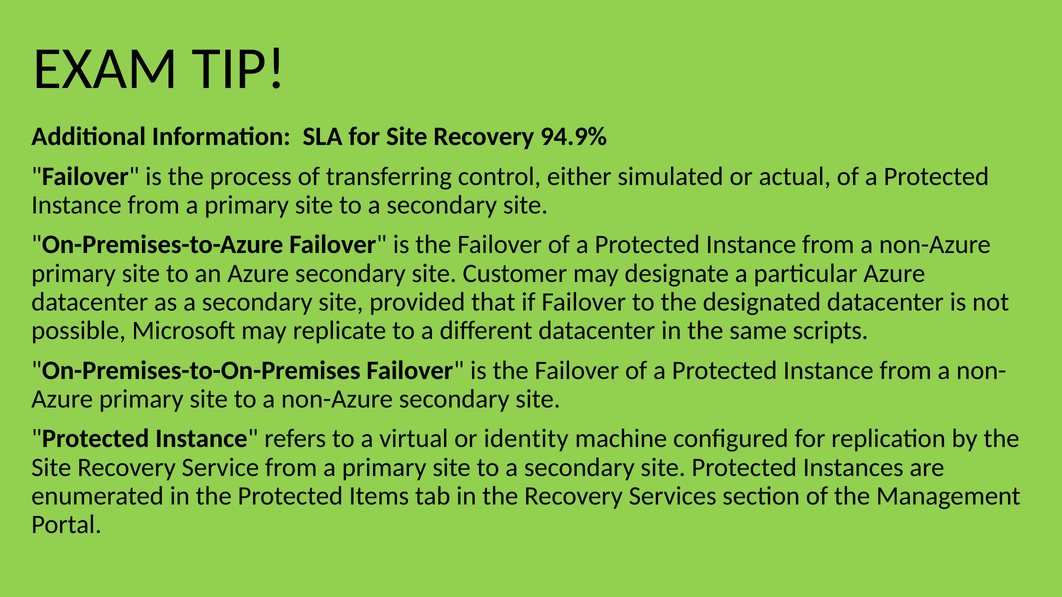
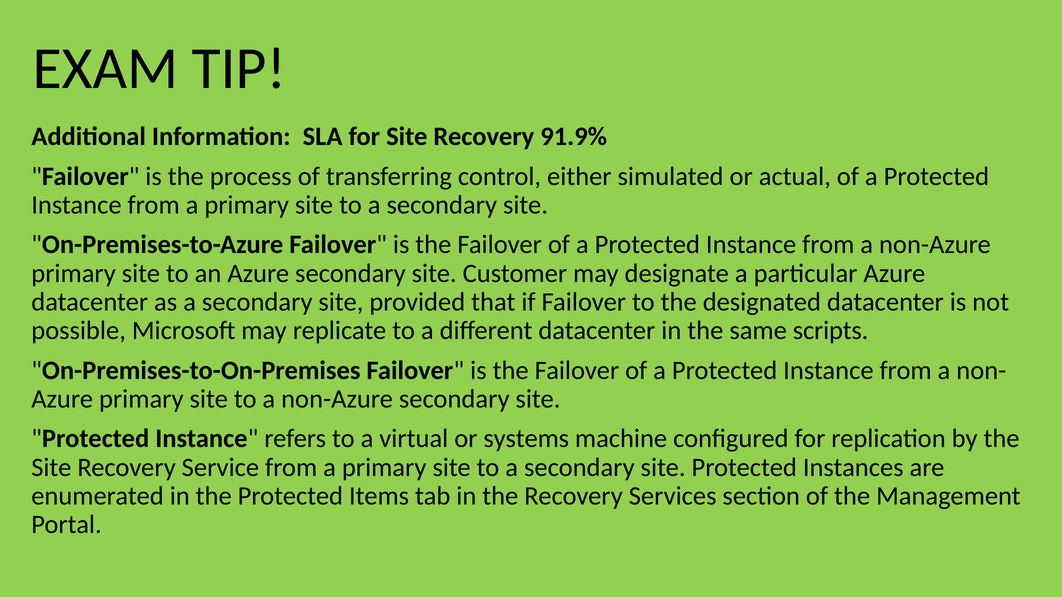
94.9%: 94.9% -> 91.9% (574, 137)
identity: identity -> systems (526, 439)
